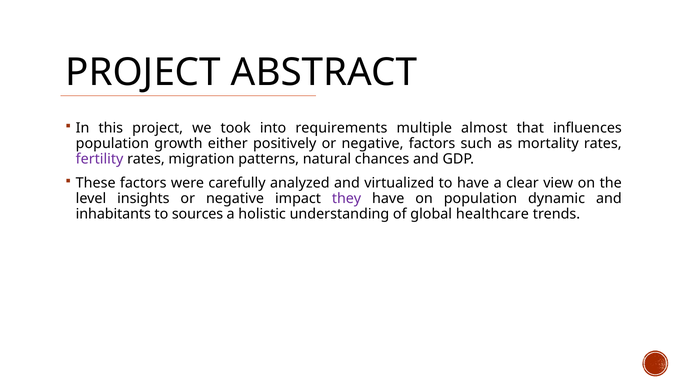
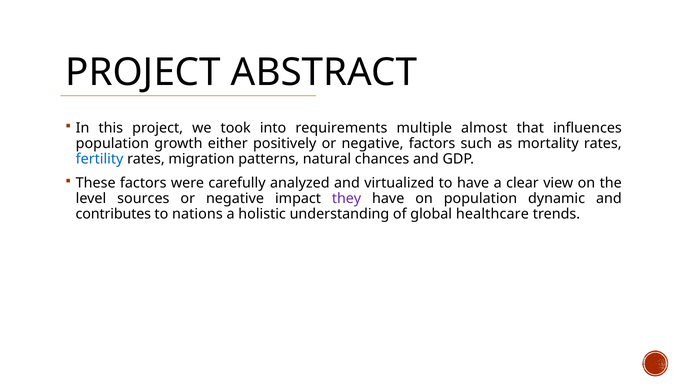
fertility colour: purple -> blue (100, 159)
insights: insights -> sources (143, 199)
inhabitants: inhabitants -> contributes (113, 214)
sources: sources -> nations (197, 214)
